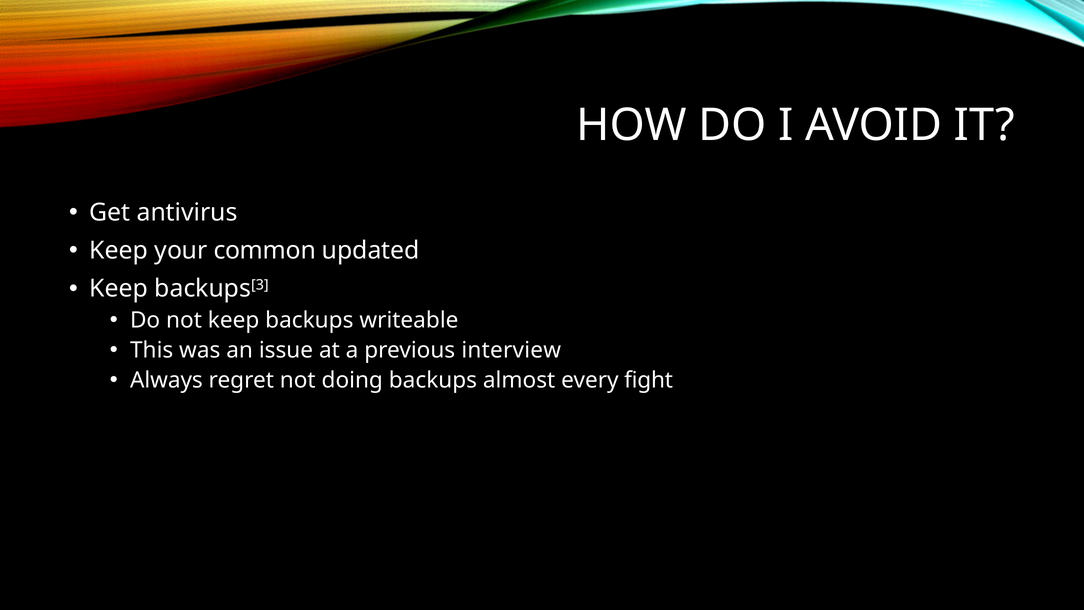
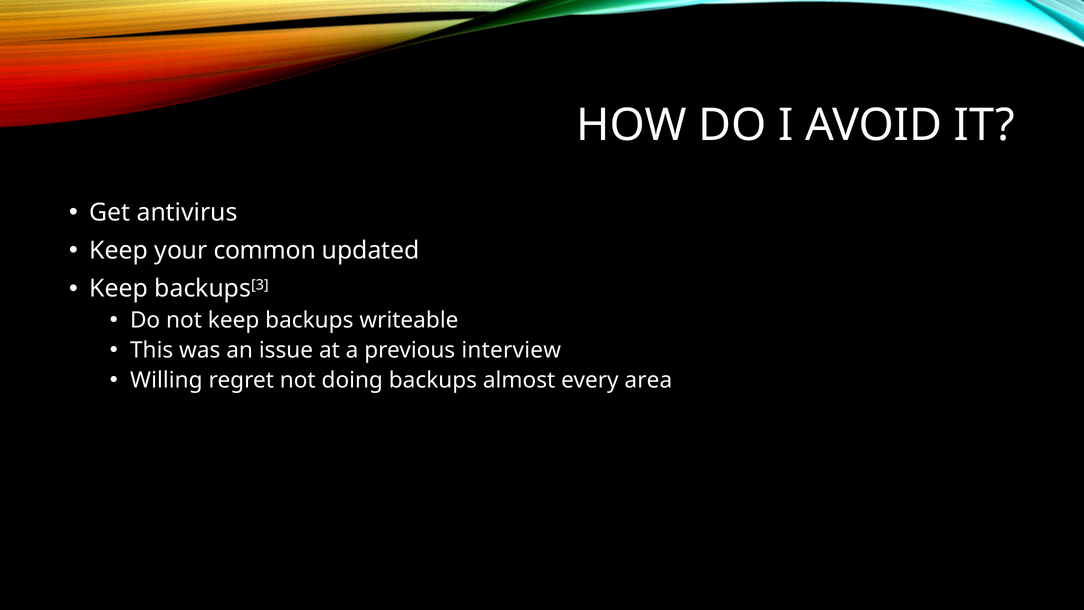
Always: Always -> Willing (166, 380)
fight: fight -> area (648, 380)
